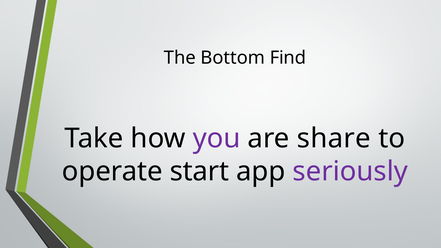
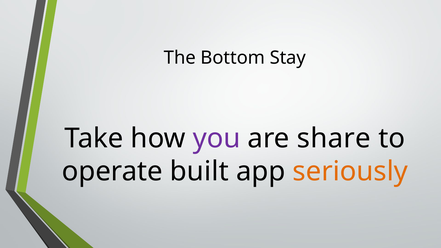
Find: Find -> Stay (288, 58)
start: start -> built (199, 171)
seriously colour: purple -> orange (350, 171)
